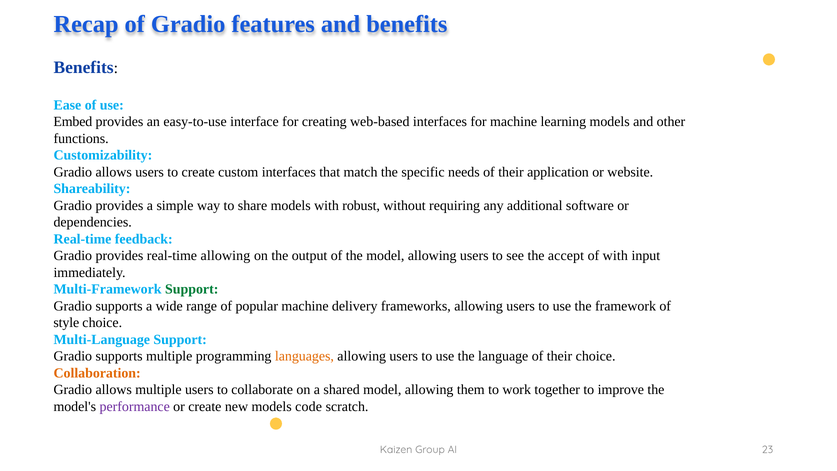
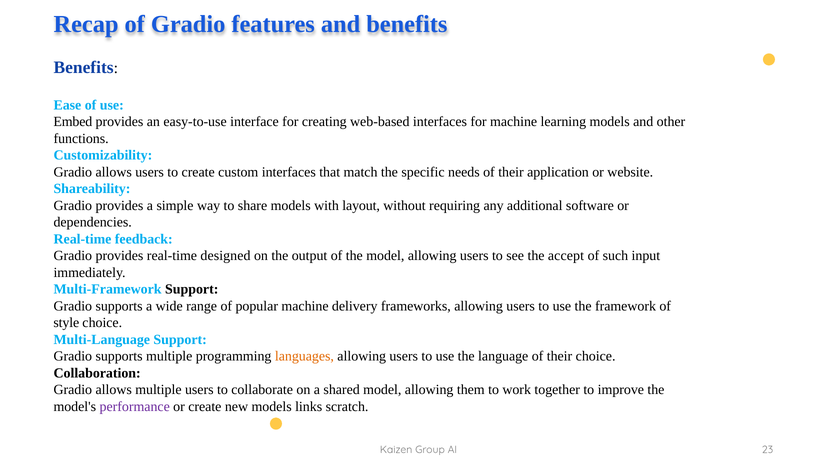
robust: robust -> layout (361, 205)
real-time allowing: allowing -> designed (225, 256)
of with: with -> such (615, 256)
Support colour: green -> black (192, 289)
Collaboration colour: orange -> black (97, 373)
code: code -> links (309, 406)
